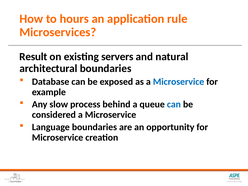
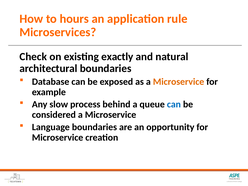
Result: Result -> Check (33, 57)
servers: servers -> exactly (117, 57)
Microservice colour: blue -> orange (179, 82)
